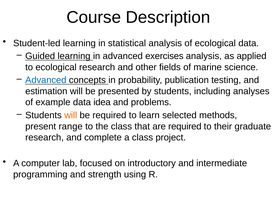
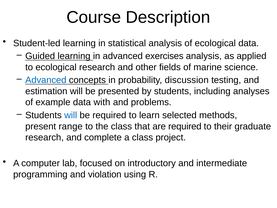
publication: publication -> discussion (187, 80)
idea: idea -> with (102, 102)
will colour: orange -> blue (71, 115)
strength: strength -> violation (105, 174)
